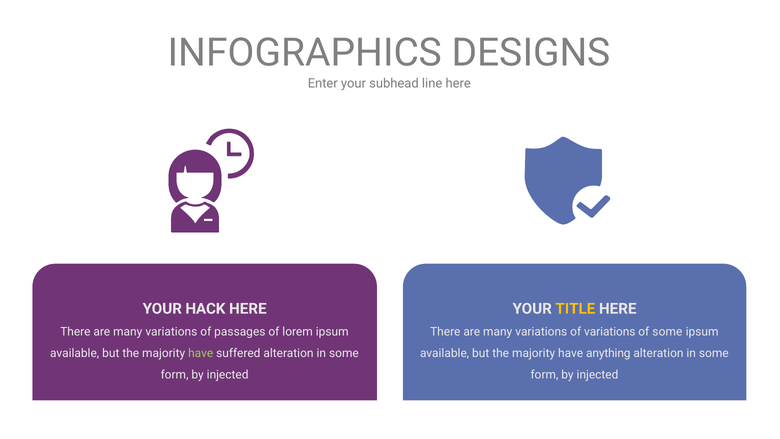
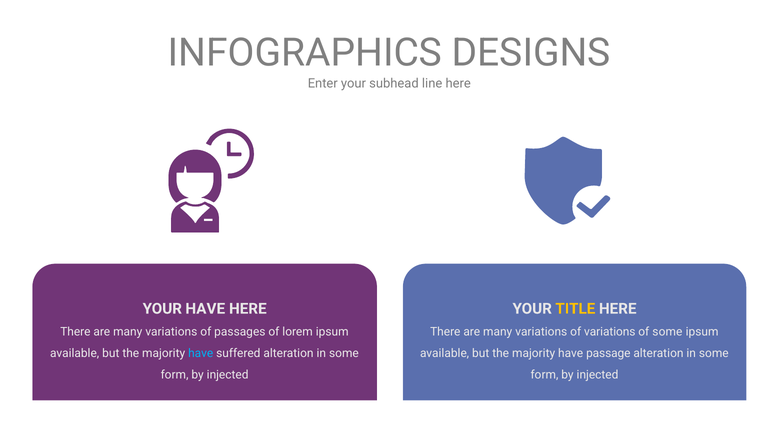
YOUR HACK: HACK -> HAVE (205, 309)
have colour: light green -> light blue (201, 353)
anything: anything -> passage (608, 353)
